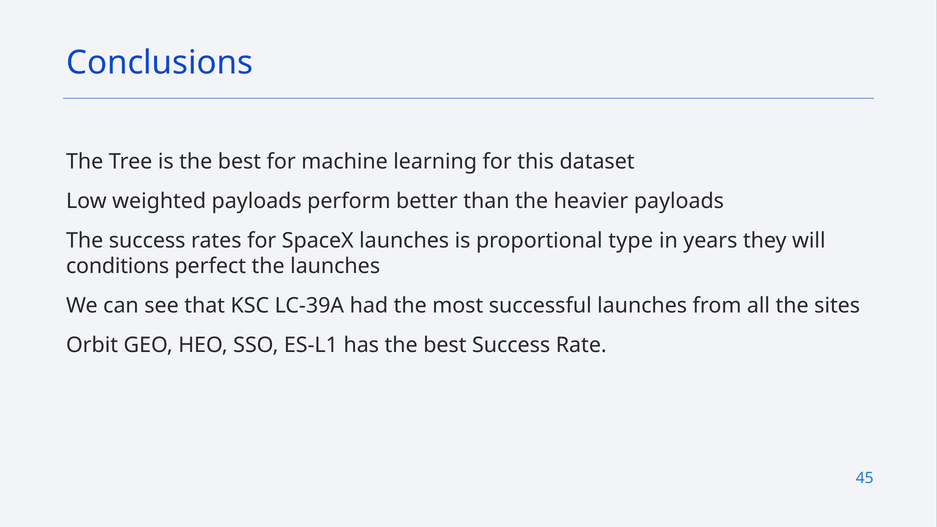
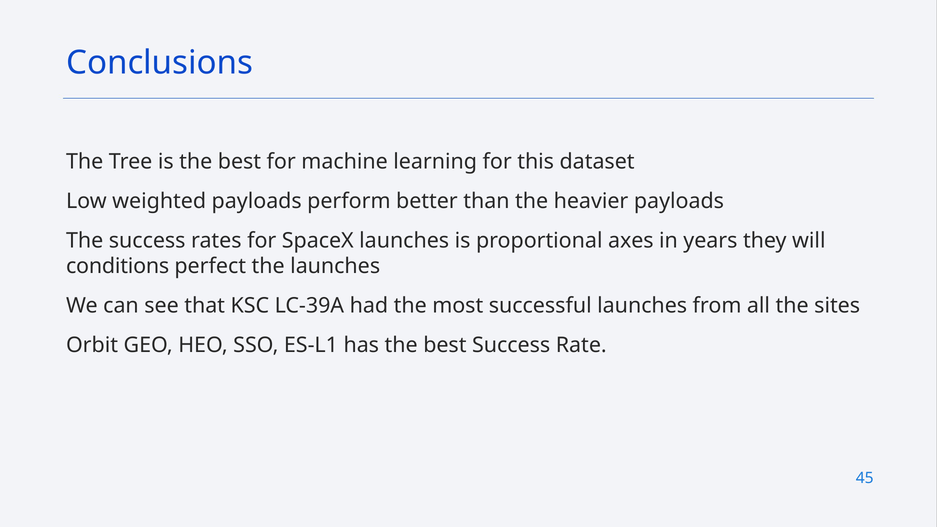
type: type -> axes (631, 241)
